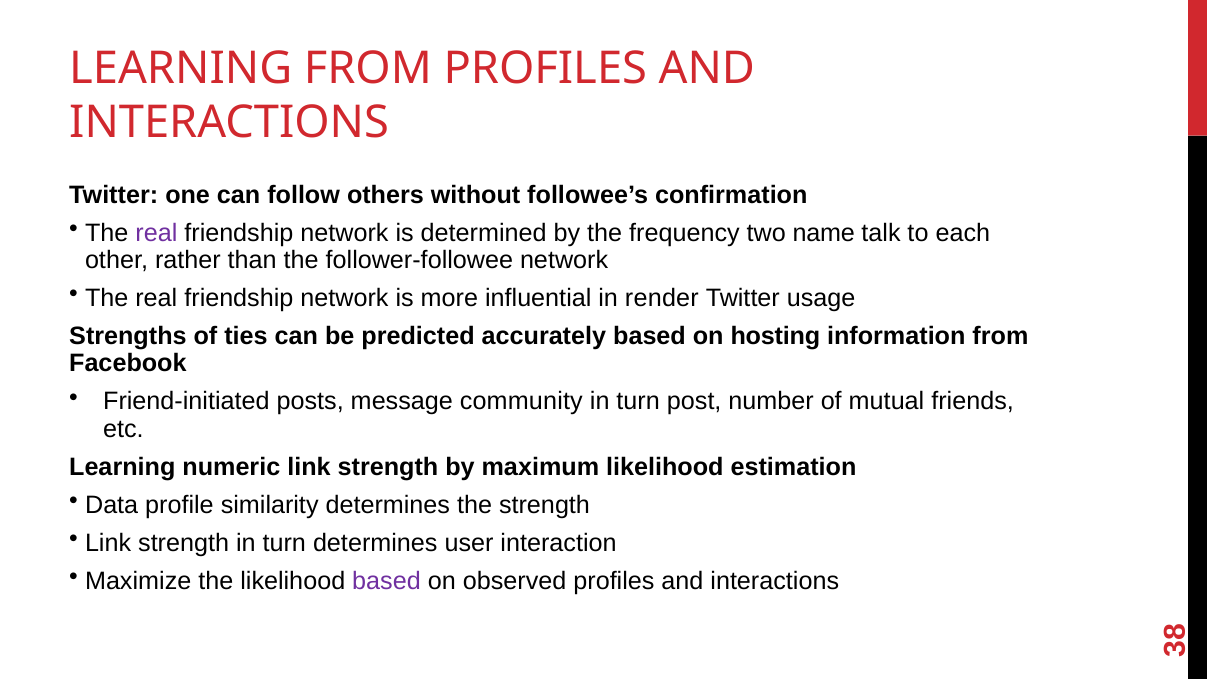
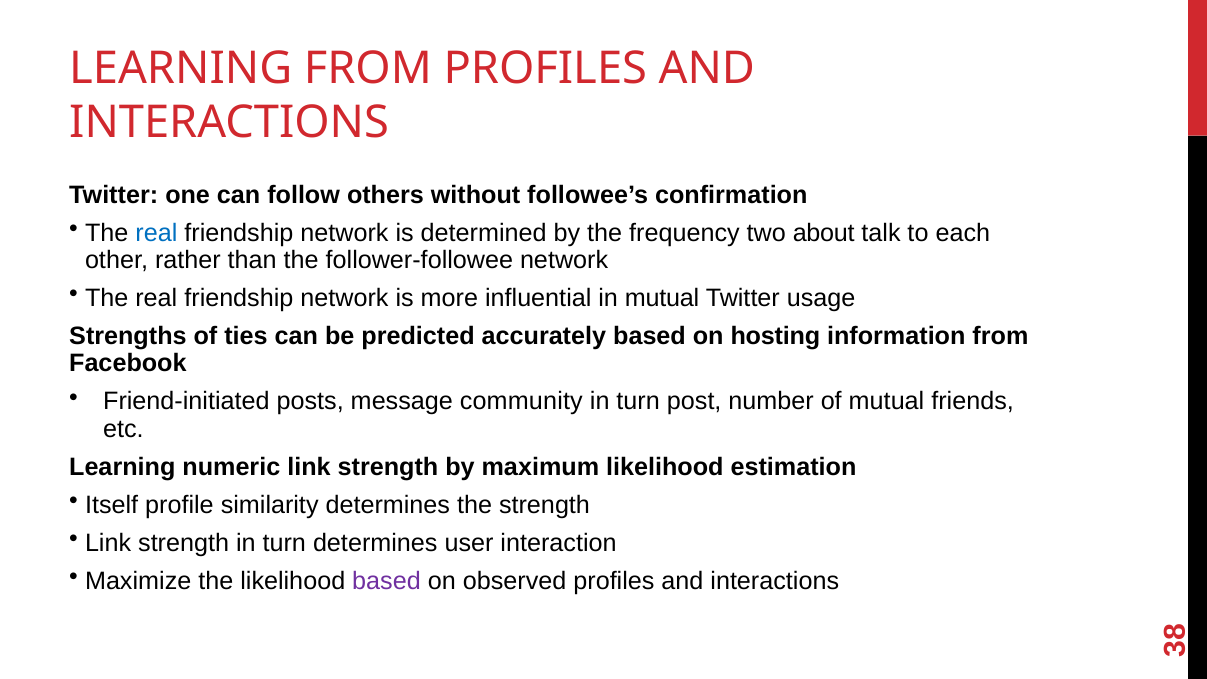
real colour: purple -> blue (156, 233)
name: name -> about (824, 233)
in render: render -> mutual (662, 298)
Data: Data -> Itself (112, 505)
